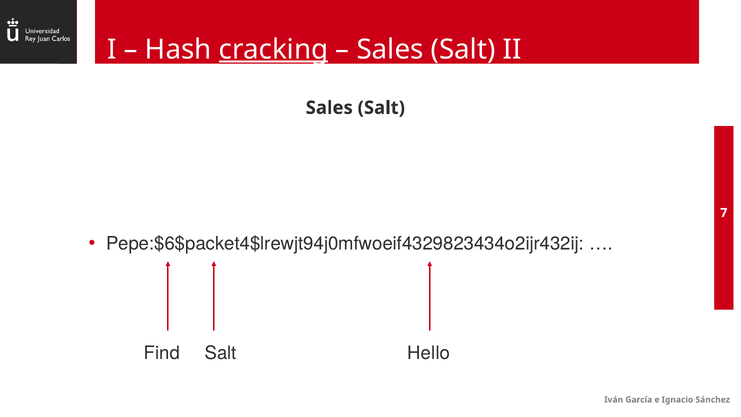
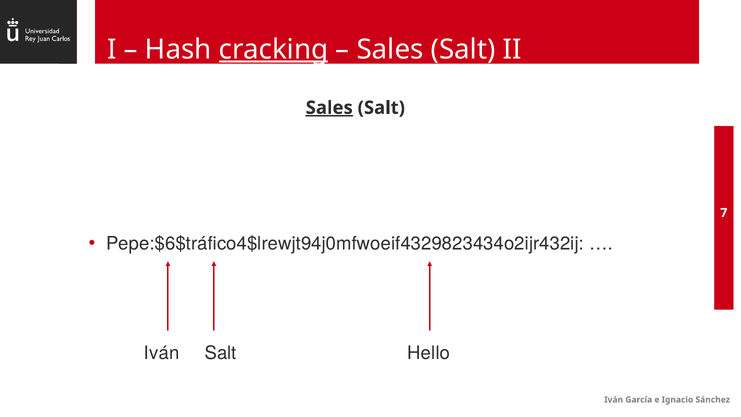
Sales underline: none -> present (329, 108)
Pepe:$6$packet4$lrewjt94j0mfwoeif4329823434o2ijr432ij: Pepe:$6$packet4$lrewjt94j0mfwoeif4329823434o2ijr432ij -> Pepe:$6$tráfico4$lrewjt94j0mfwoeif4329823434o2ijr432ij (345, 244)
Find: Find -> Iván (162, 353)
